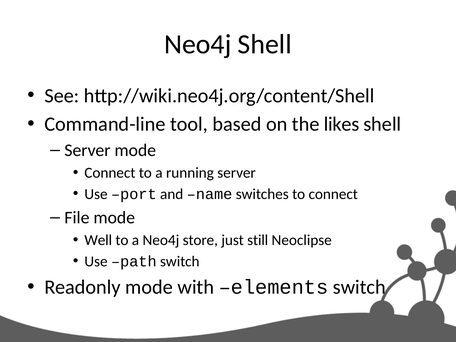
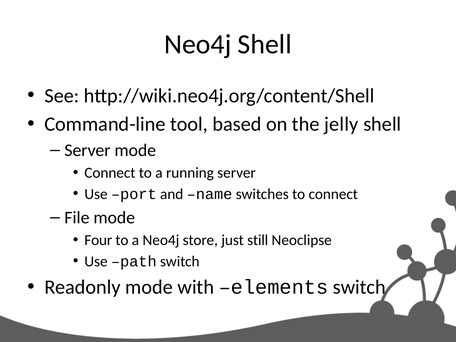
likes: likes -> jelly (341, 124)
Well: Well -> Four (98, 240)
